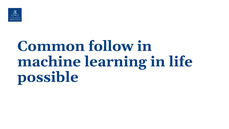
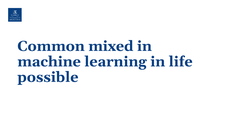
follow: follow -> mixed (111, 46)
